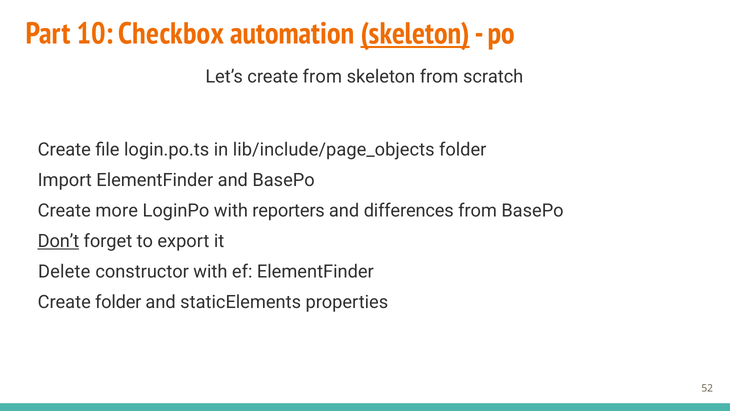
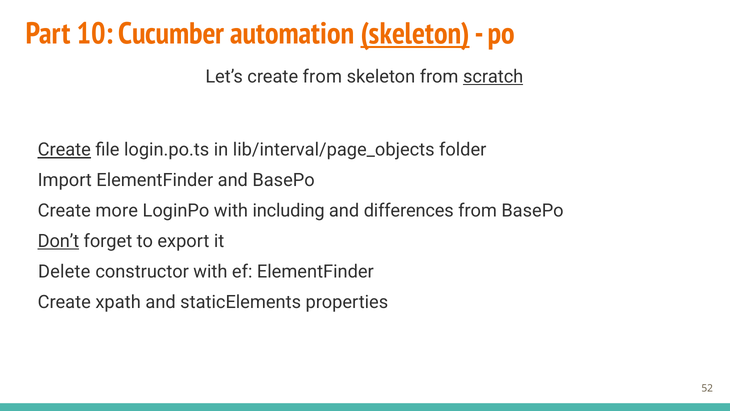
Checkbox: Checkbox -> Cucumber (171, 34)
scratch underline: none -> present (493, 77)
Create underline: none -> present (64, 150)
lib/include/page_objects: lib/include/page_objects -> lib/interval/page_objects (334, 150)
reporters: reporters -> including (289, 211)
Create folder: folder -> xpath (118, 302)
